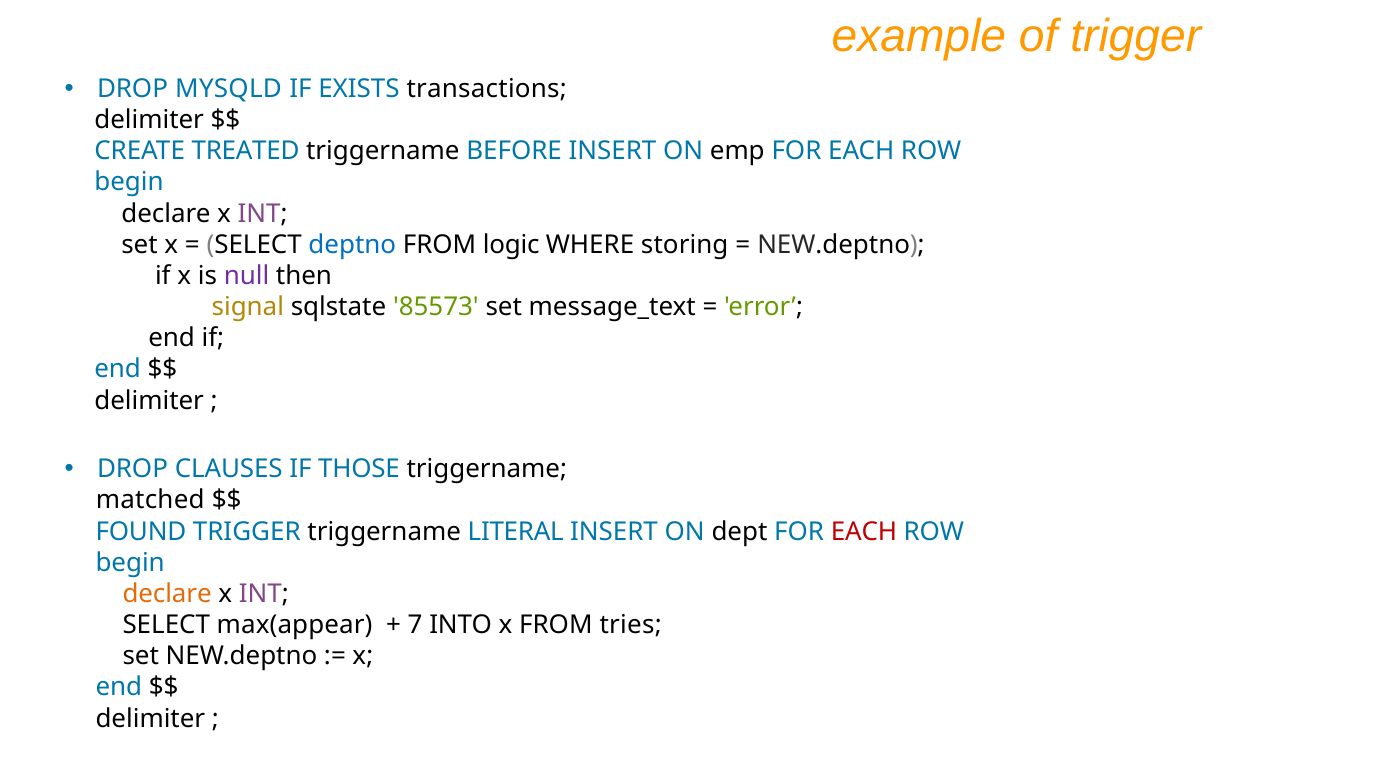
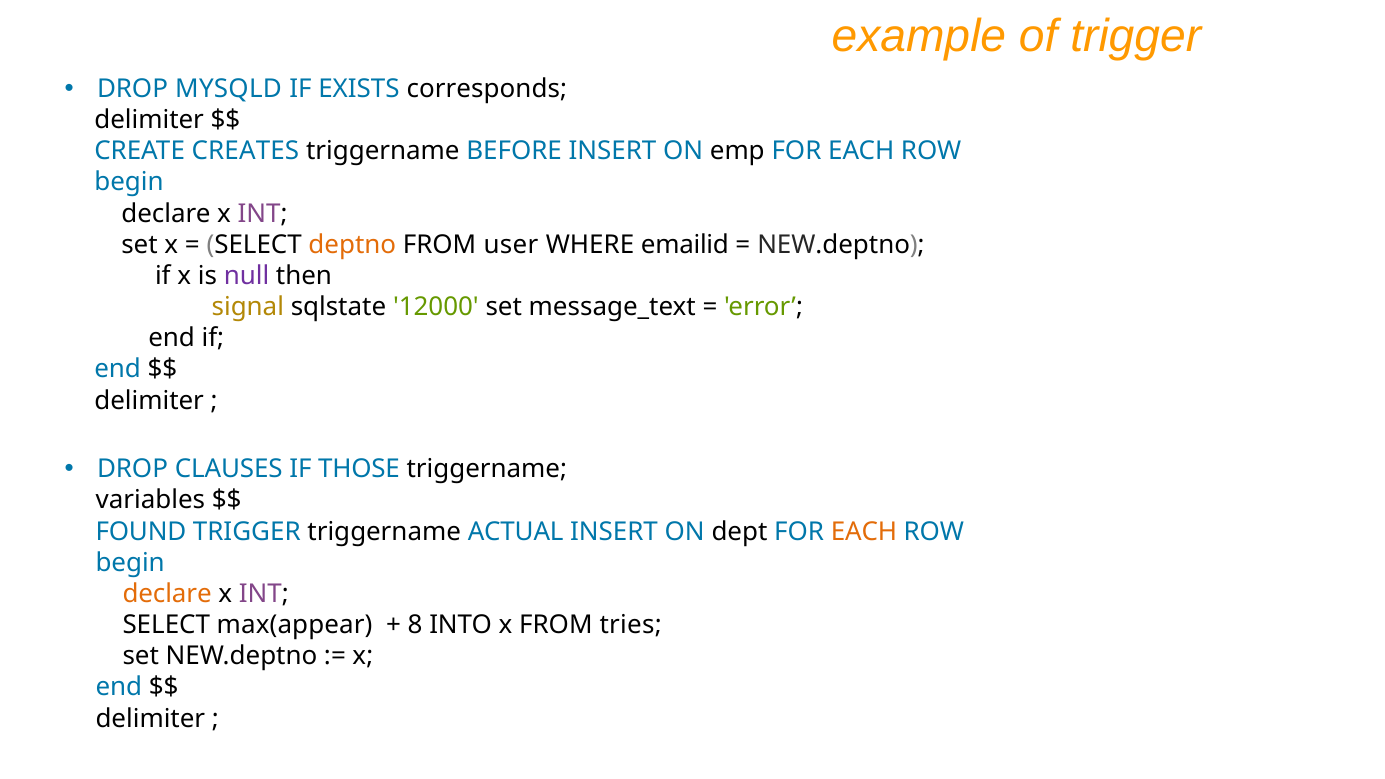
transactions: transactions -> corresponds (487, 89)
TREATED: TREATED -> CREATES (245, 151)
deptno colour: blue -> orange (352, 245)
logic: logic -> user (511, 245)
storing: storing -> emailid (685, 245)
85573: 85573 -> 12000 (436, 307)
matched: matched -> variables (150, 500)
LITERAL: LITERAL -> ACTUAL (516, 532)
EACH colour: red -> orange (864, 532)
7: 7 -> 8 (415, 625)
